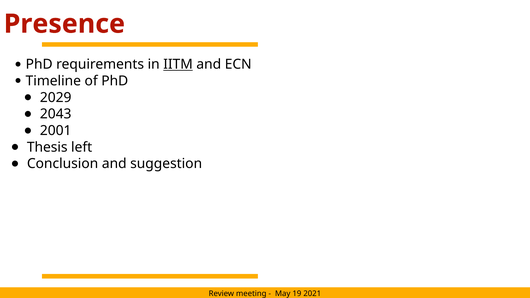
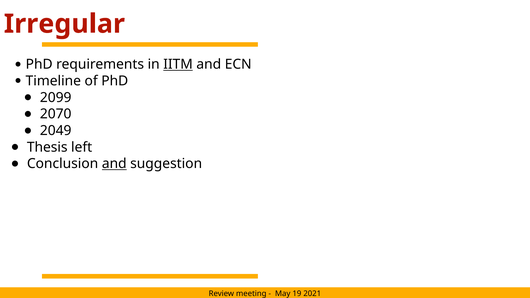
Presence: Presence -> Irregular (64, 24)
2029: 2029 -> 2099 (56, 97)
2043: 2043 -> 2070 (56, 114)
2001: 2001 -> 2049 (56, 131)
and underline: none -> present (114, 164)
